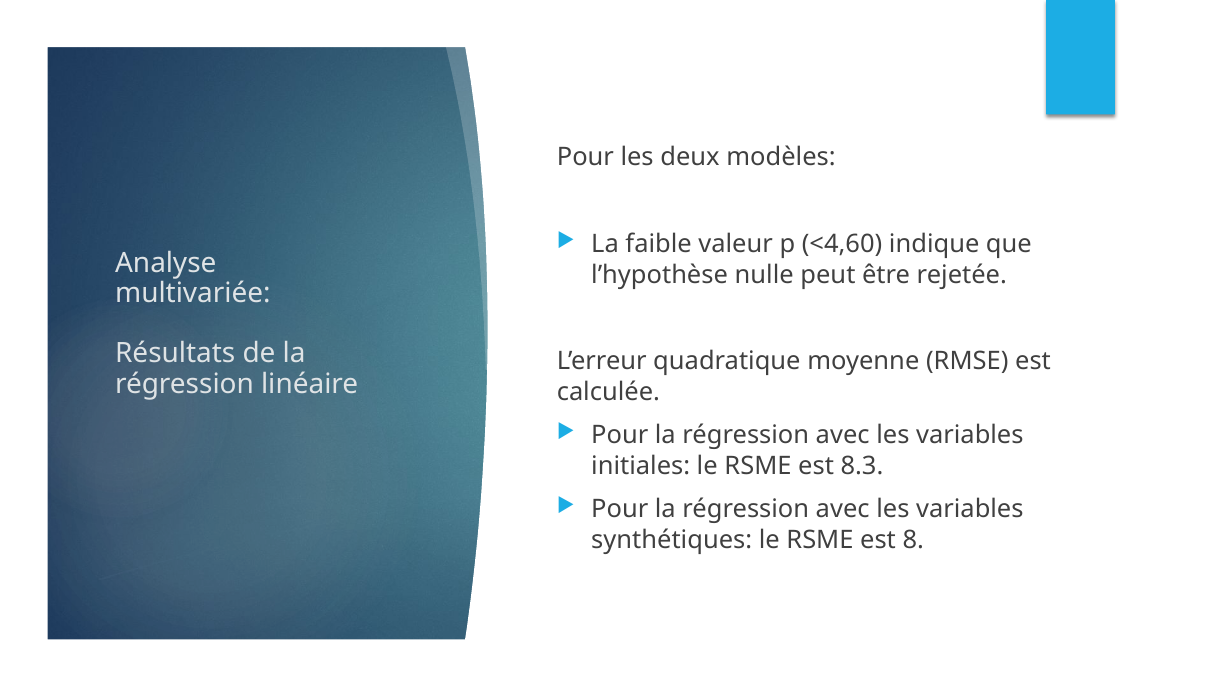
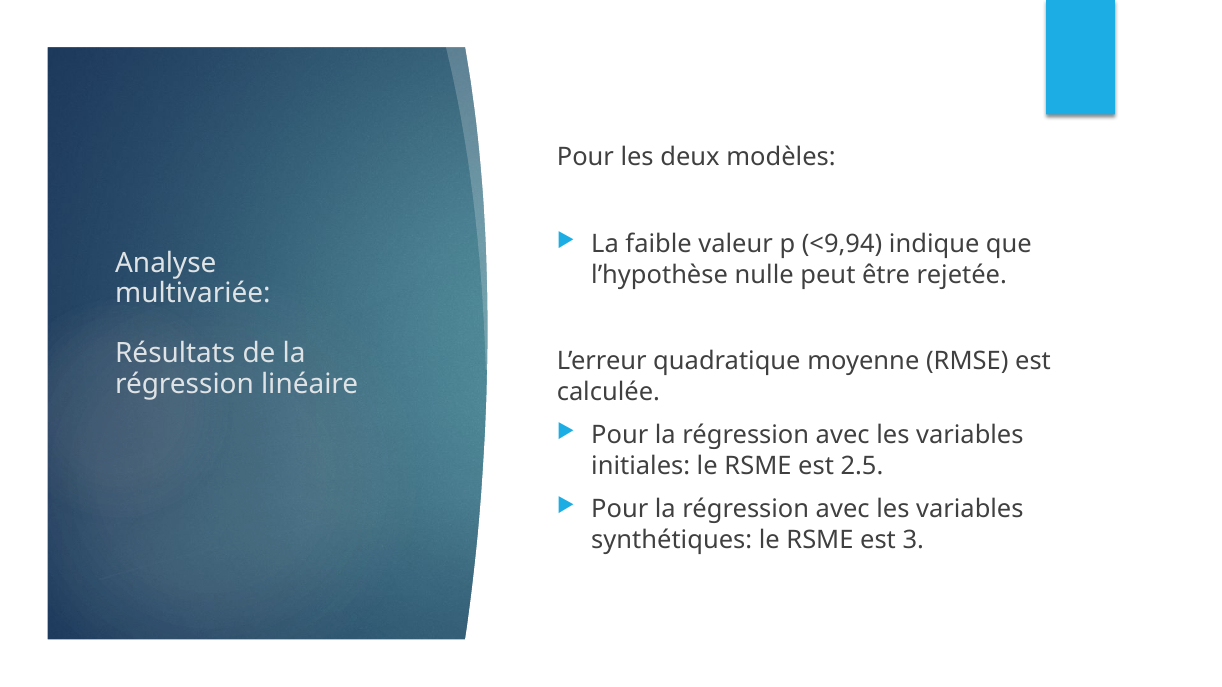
<4,60: <4,60 -> <9,94 (842, 244)
8.3: 8.3 -> 2.5 (862, 466)
8: 8 -> 3 (913, 540)
